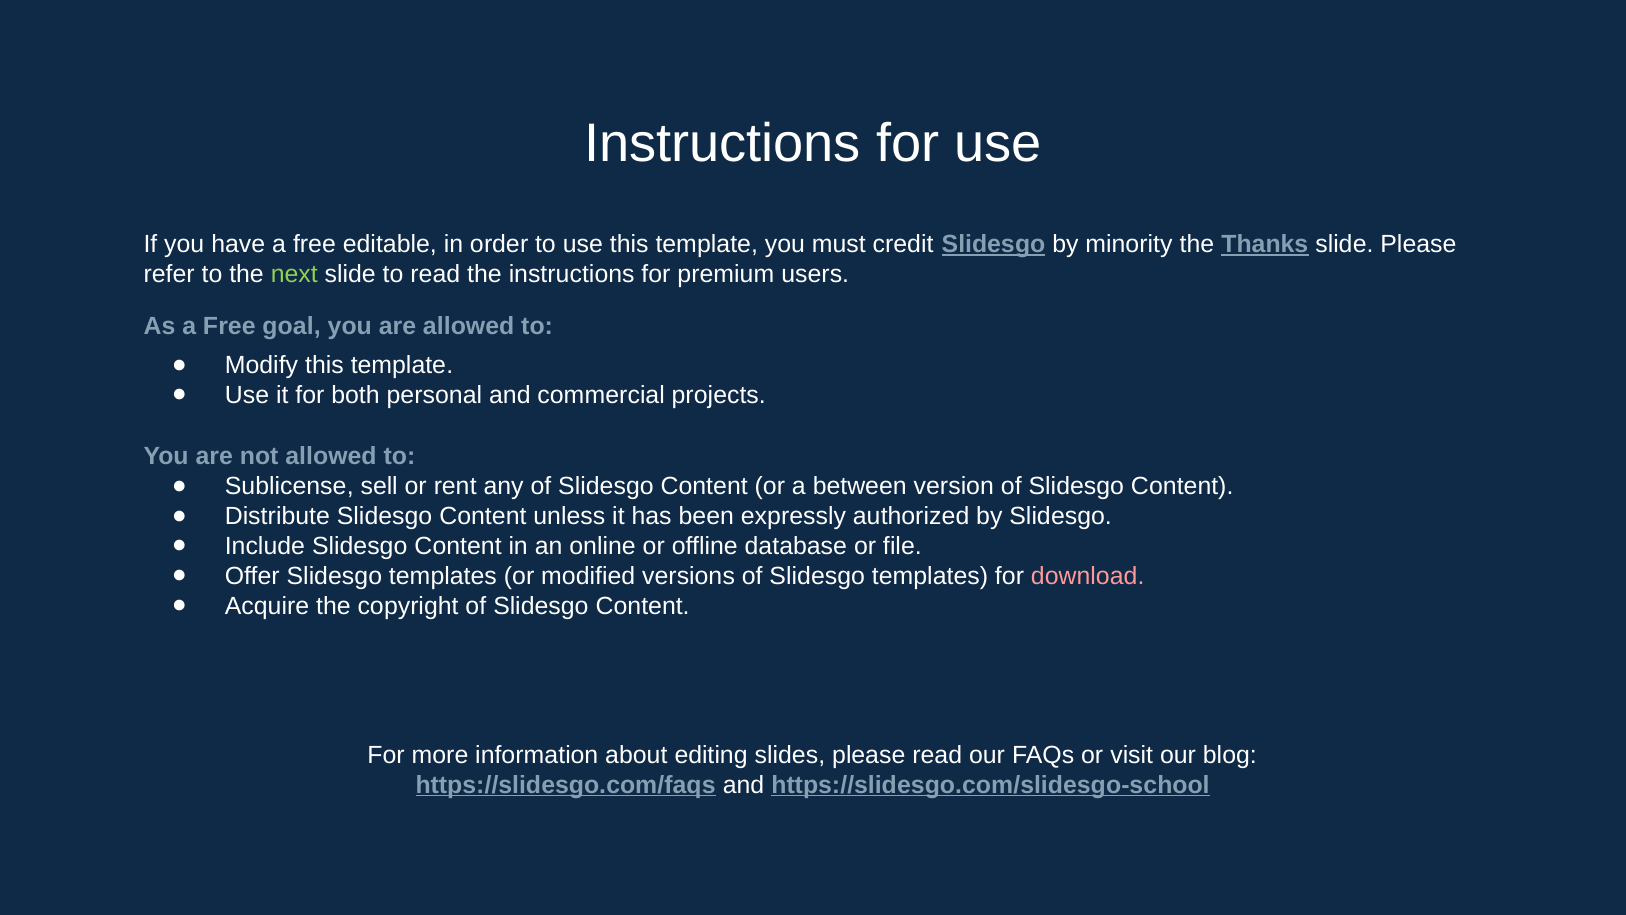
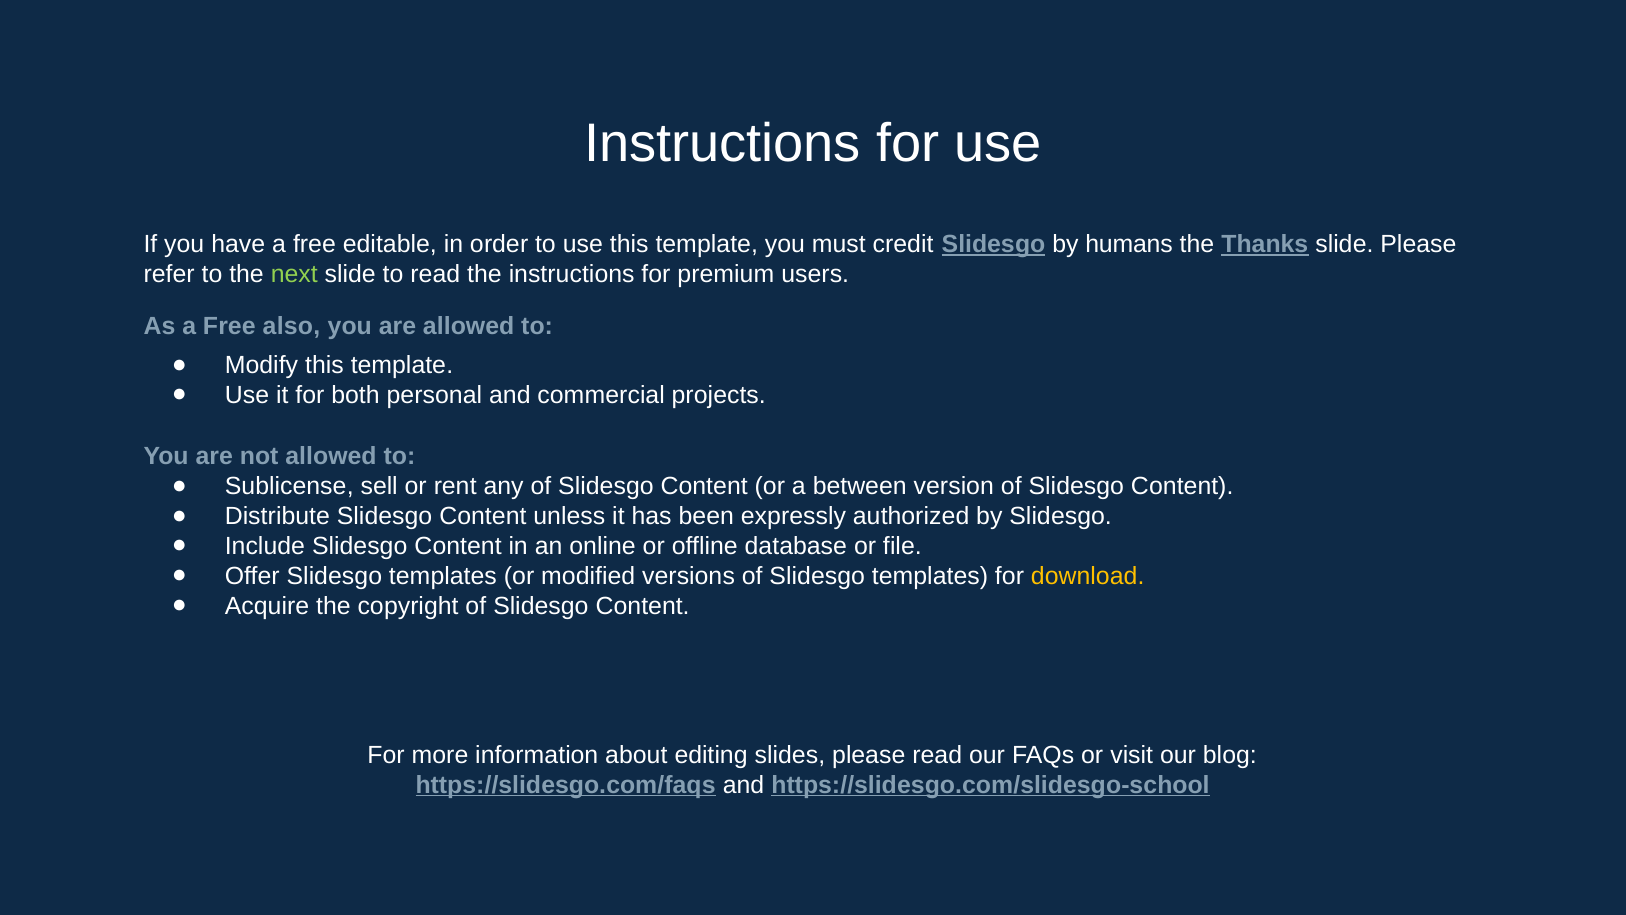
minority: minority -> humans (1129, 244)
goal: goal -> also (291, 326)
download colour: pink -> yellow (1088, 576)
